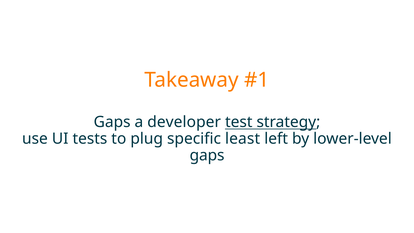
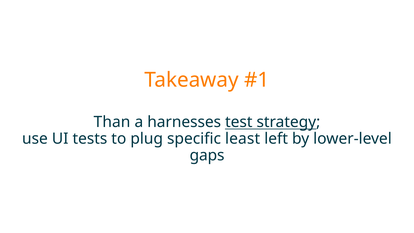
Gaps: Gaps -> Than (112, 122)
developer: developer -> harnesses (184, 122)
